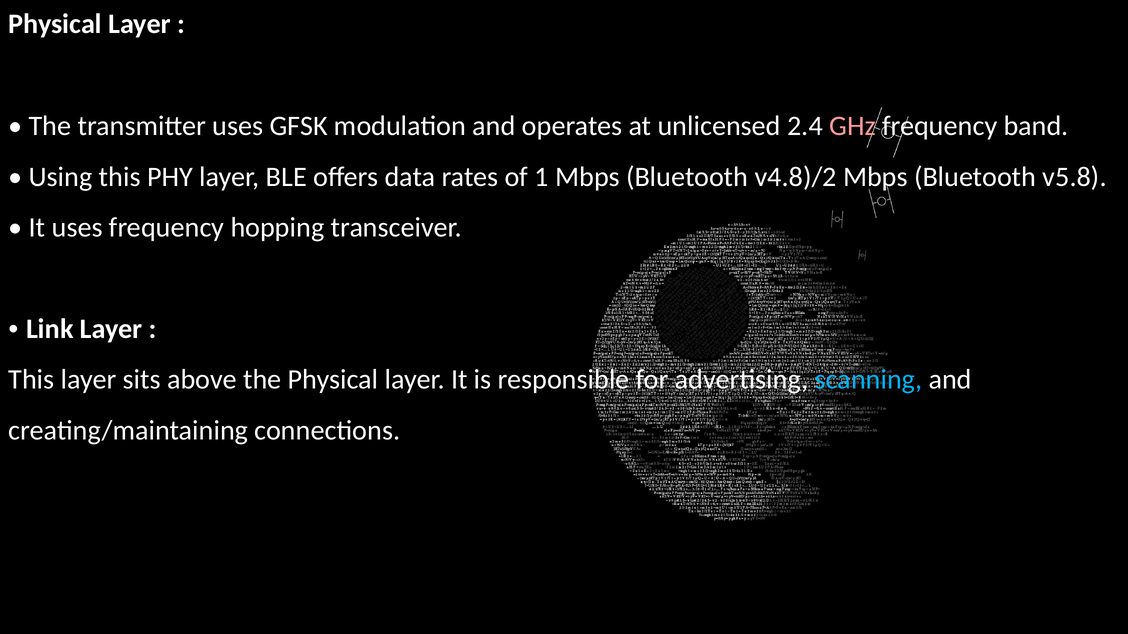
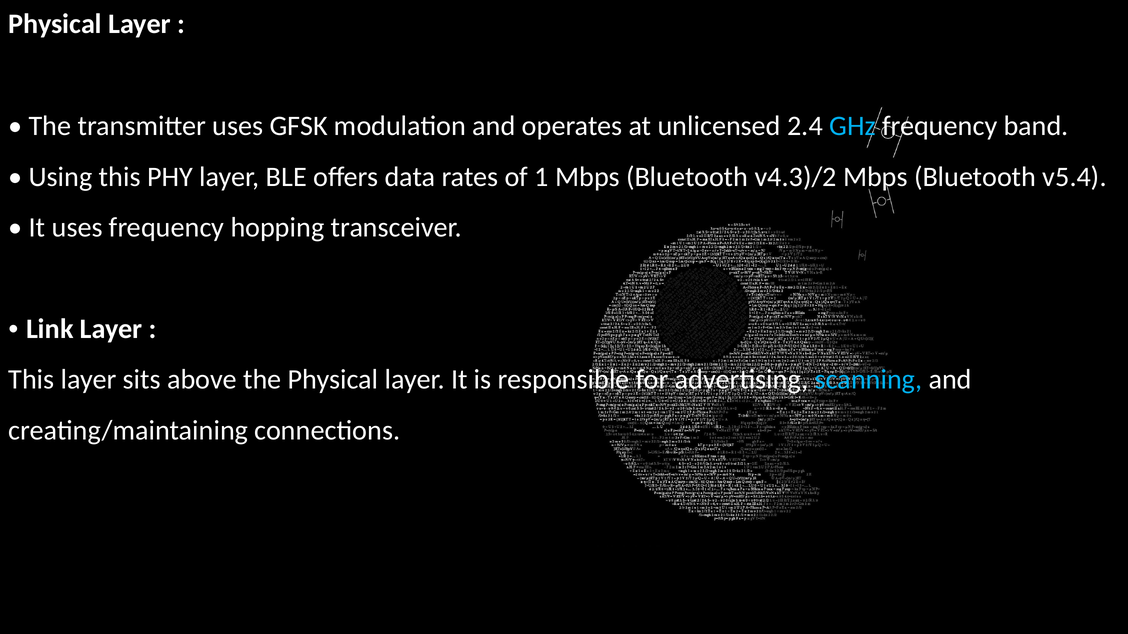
GHz colour: pink -> light blue (852, 126)
v4.8)/2: v4.8)/2 -> v4.3)/2 (796, 177)
v5.8: v5.8 -> v5.4 (1075, 177)
